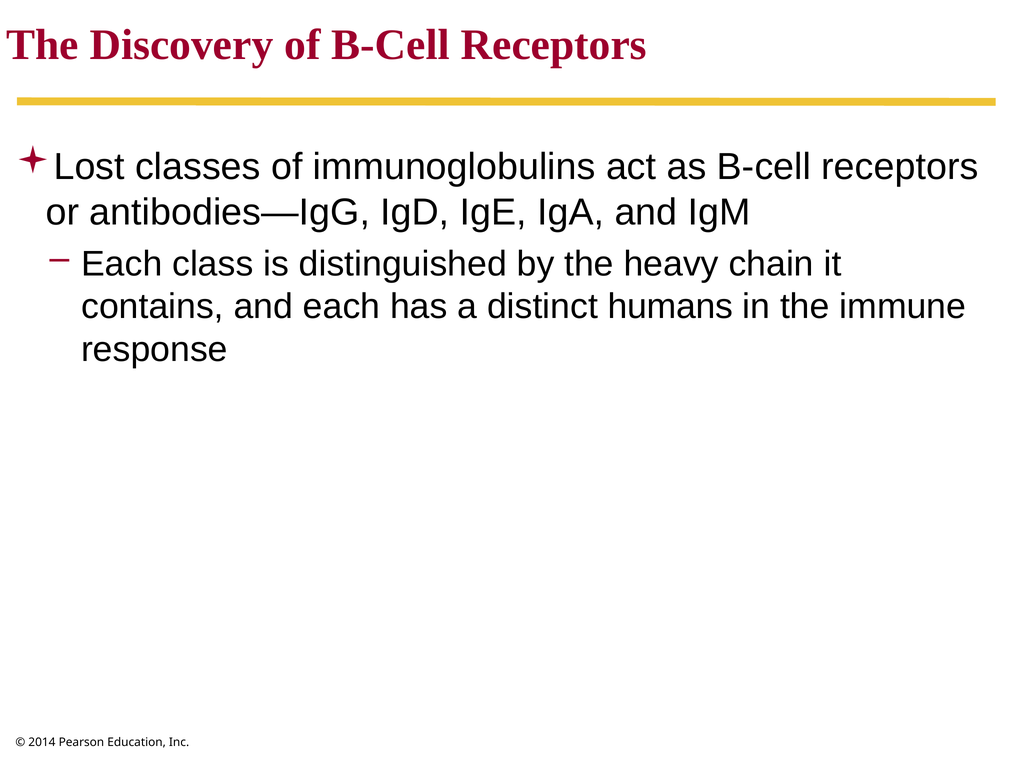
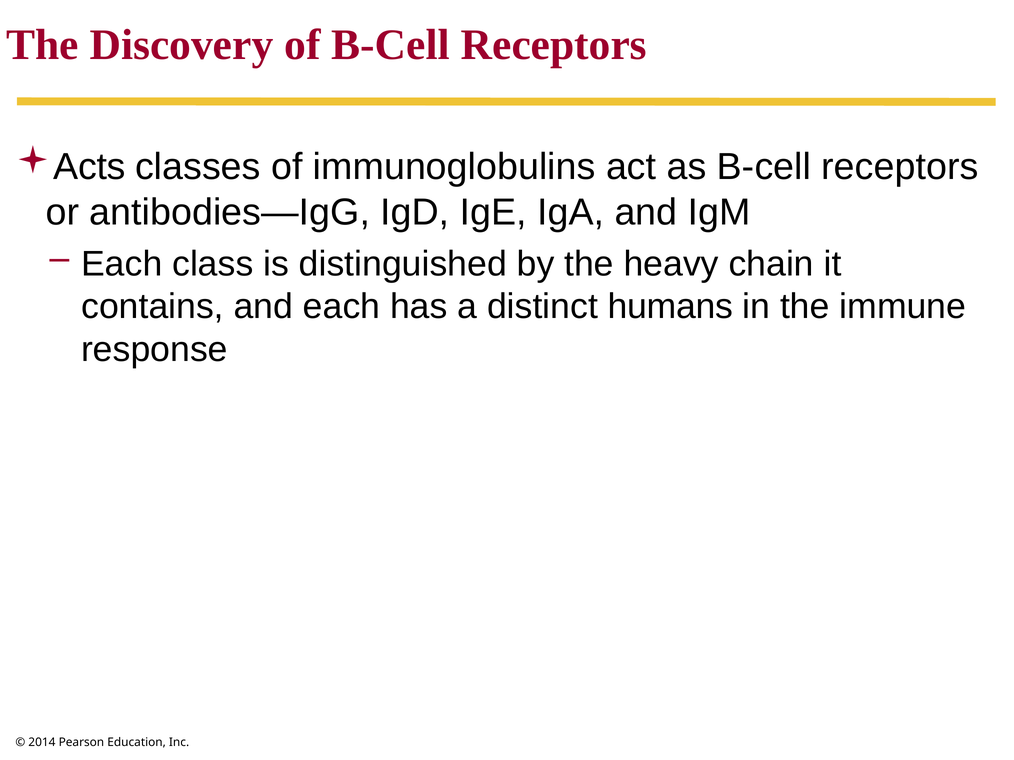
Lost: Lost -> Acts (89, 167)
